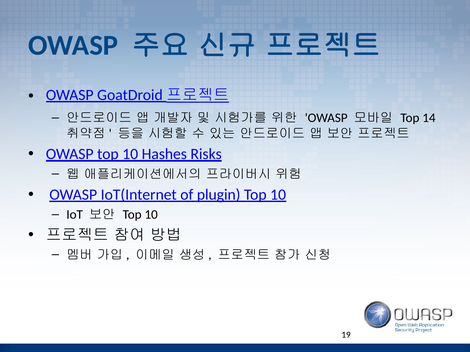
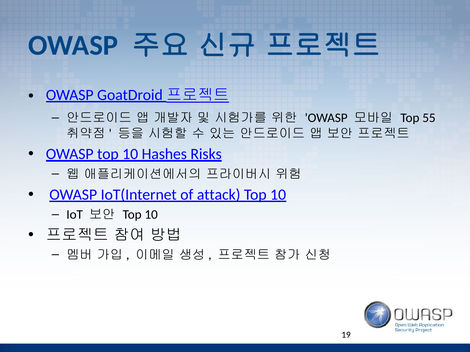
14: 14 -> 55 (429, 118)
plugin: plugin -> attack (219, 195)
